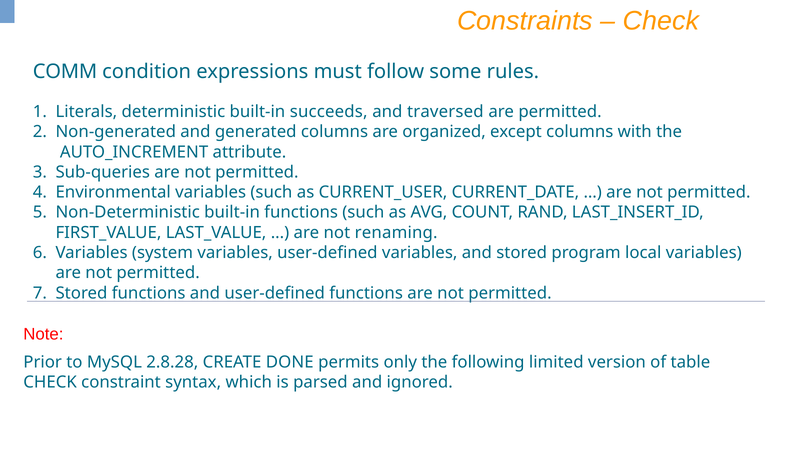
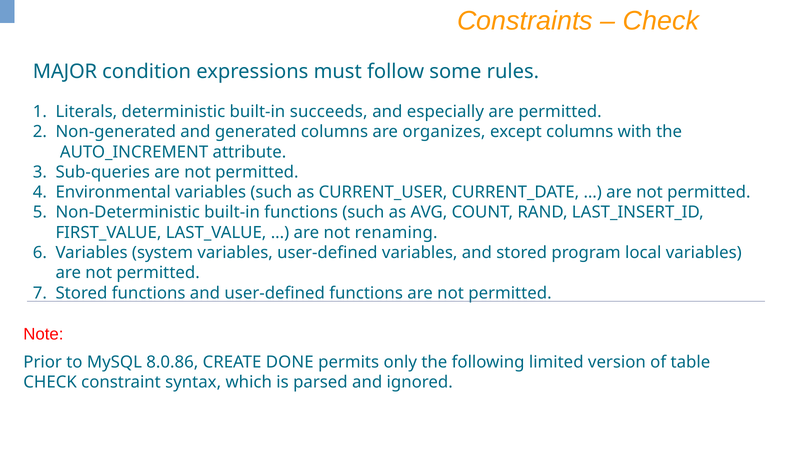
COMM: COMM -> MAJOR (65, 72)
traversed: traversed -> especially (445, 112)
organized: organized -> organizes (444, 132)
2.8.28: 2.8.28 -> 8.0.86 (172, 363)
